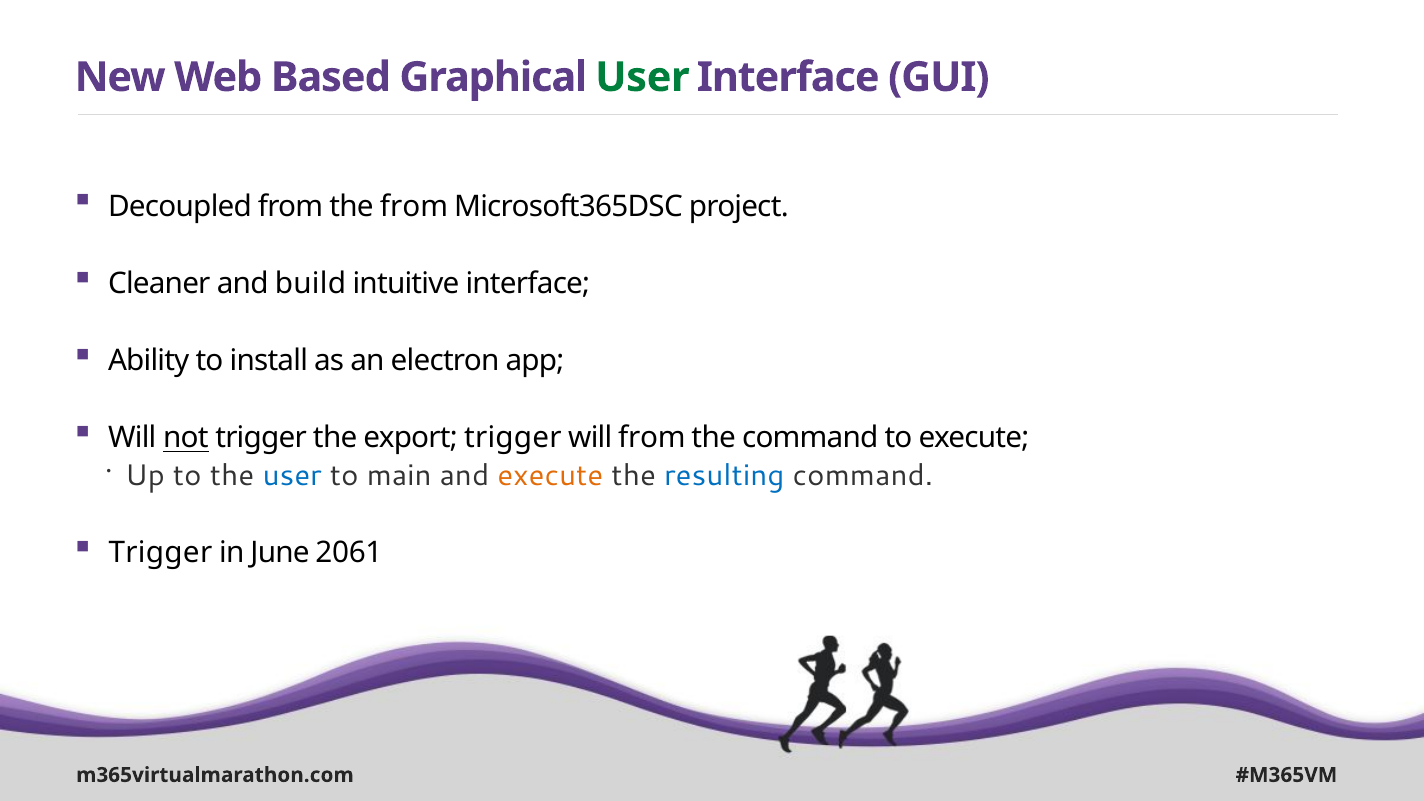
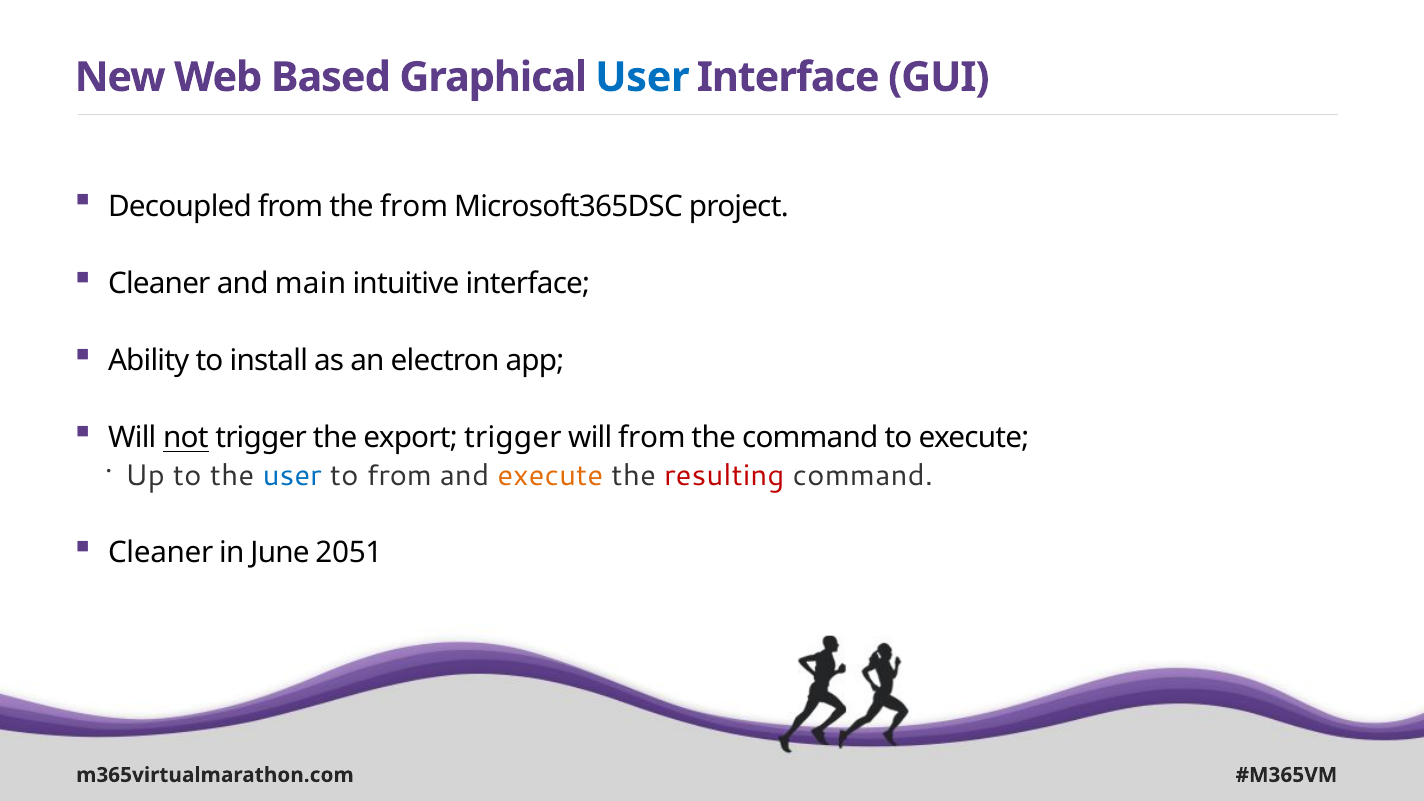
User colour: green -> blue (642, 77)
build: build -> main (310, 284)
to main: main -> from (399, 475)
resulting colour: blue -> red (724, 475)
Trigger: Trigger -> Cleaner (161, 553)
2061: 2061 -> 2051 (349, 553)
